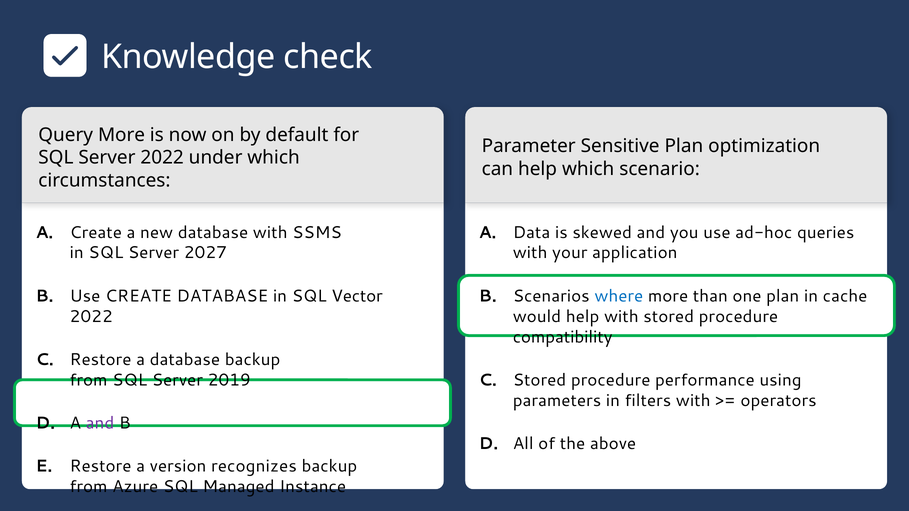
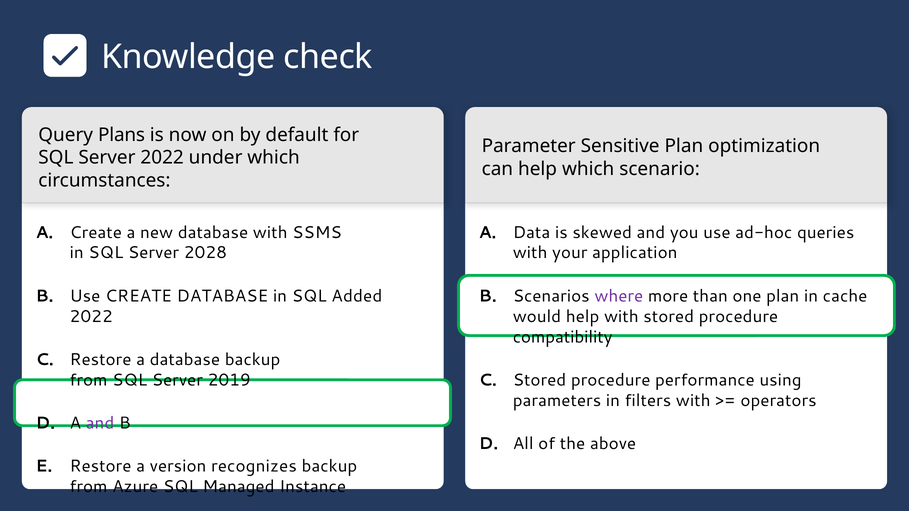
Query More: More -> Plans (122, 135)
2027: 2027 -> 2028 (205, 253)
Vector: Vector -> Added (357, 296)
where colour: blue -> purple (619, 296)
